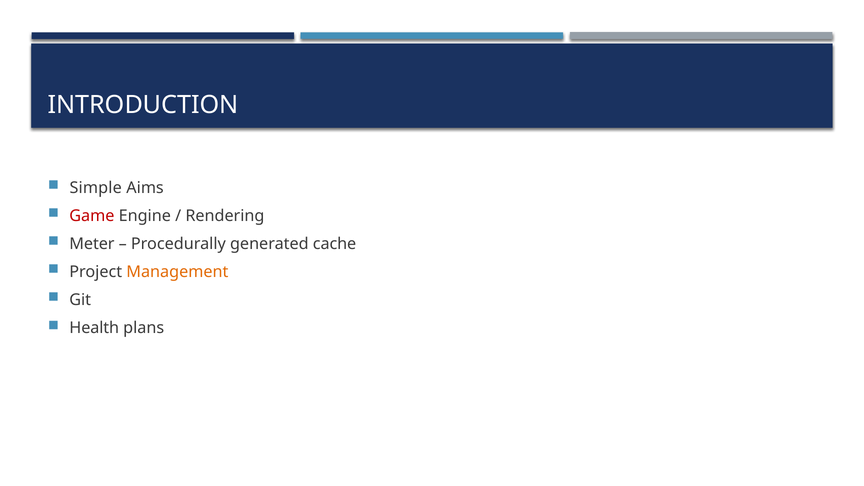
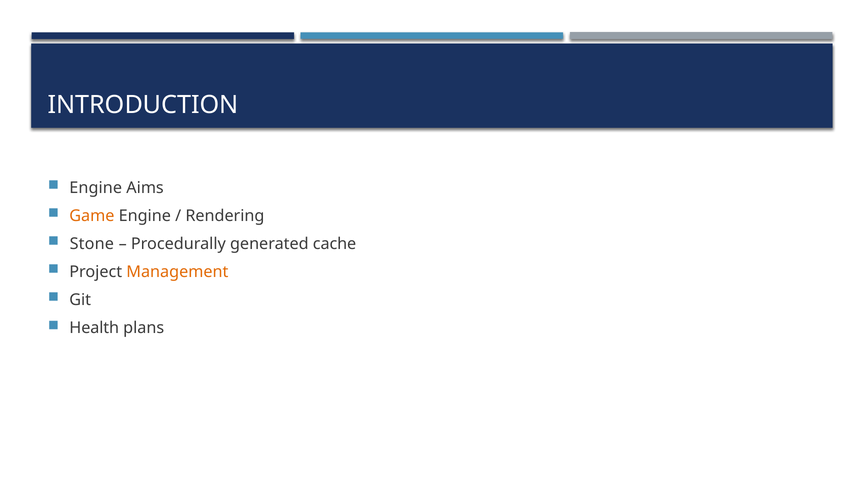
Simple: Simple -> Engine (96, 188)
Game colour: red -> orange (92, 216)
Meter: Meter -> Stone (92, 244)
